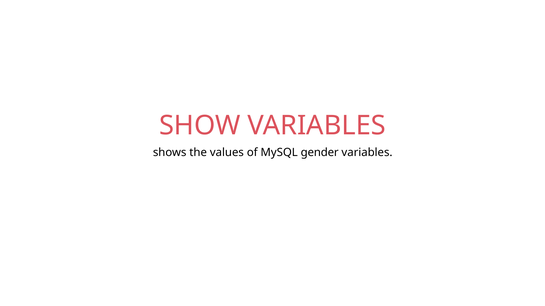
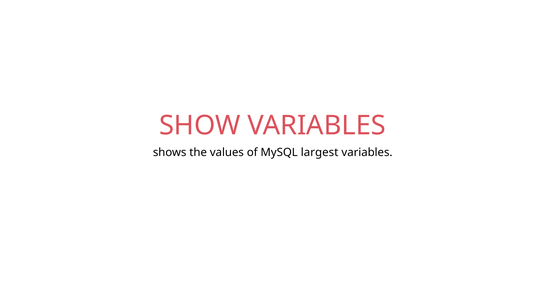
gender: gender -> largest (320, 153)
